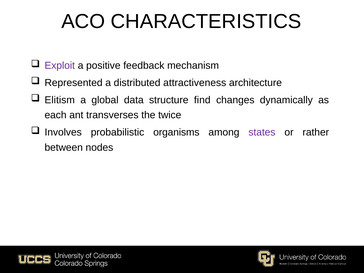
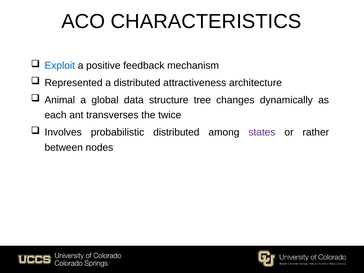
Exploit colour: purple -> blue (60, 66)
Elitism: Elitism -> Animal (60, 100)
find: find -> tree (202, 100)
probabilistic organisms: organisms -> distributed (176, 132)
